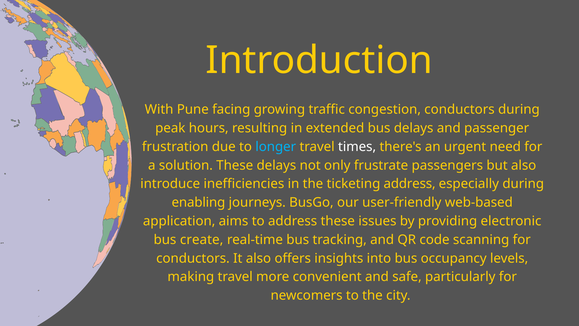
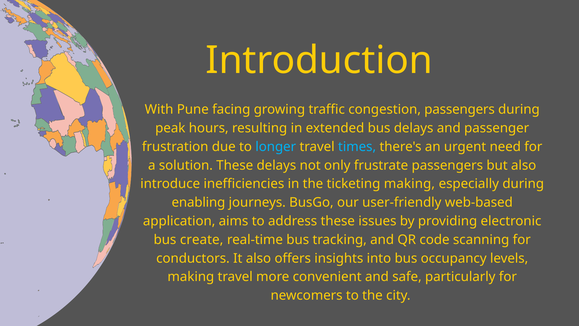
congestion conductors: conductors -> passengers (460, 109)
times colour: white -> light blue (357, 147)
ticketing address: address -> making (409, 184)
